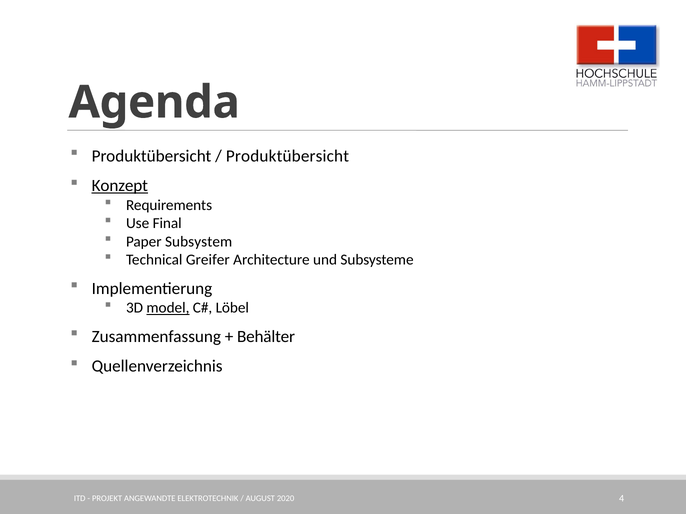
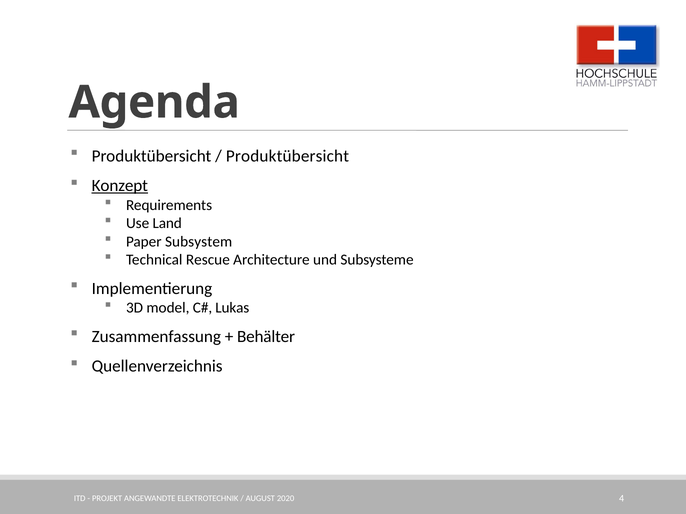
Final: Final -> Land (167, 224)
Greifer: Greifer -> Rescue (208, 260)
model underline: present -> none (168, 308)
Löbel: Löbel -> Lukas (232, 308)
